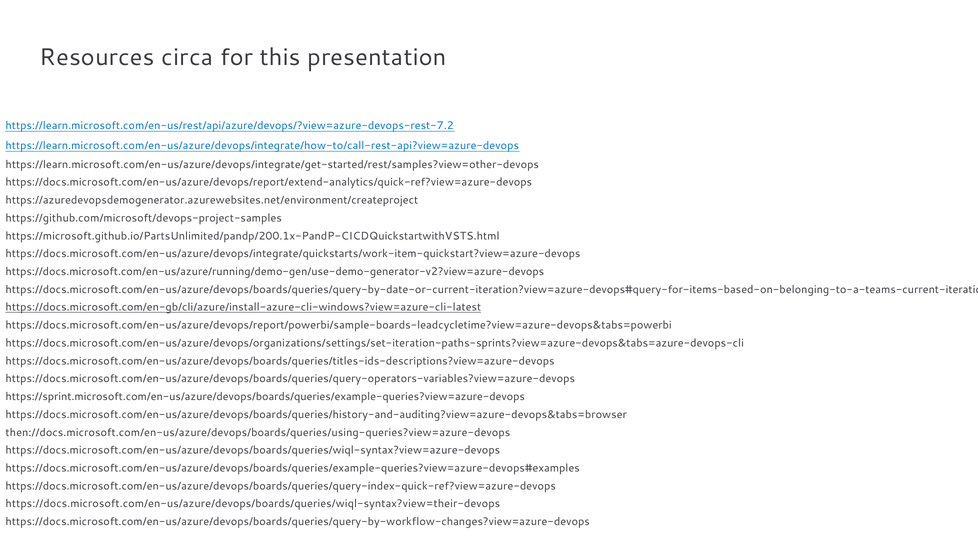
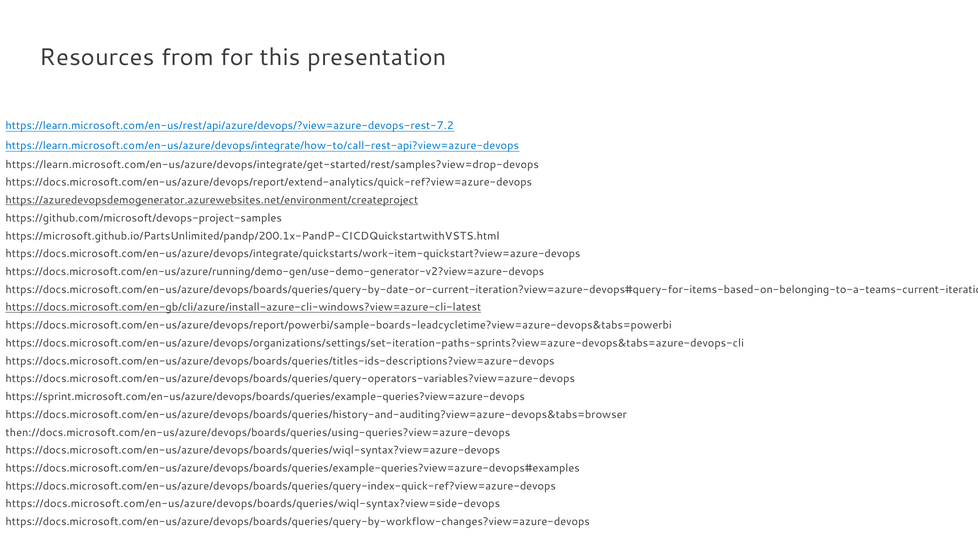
circa: circa -> from (188, 57)
https://learn.microsoft.com/en-us/azure/devops/integrate/get-started/rest/samples?view=other-devops: https://learn.microsoft.com/en-us/azure/devops/integrate/get-started/rest/samples?view=other-devops -> https://learn.microsoft.com/en-us/azure/devops/integrate/get-started/rest/samples?view=drop-devops (272, 164)
https://azuredevopsdemogenerator.azurewebsites.net/environment/createproject underline: none -> present (212, 200)
https://docs.microsoft.com/en-us/azure/devops/boards/queries/wiql-syntax?view=their-devops: https://docs.microsoft.com/en-us/azure/devops/boards/queries/wiql-syntax?view=their-devops -> https://docs.microsoft.com/en-us/azure/devops/boards/queries/wiql-syntax?view=side-devops (253, 504)
